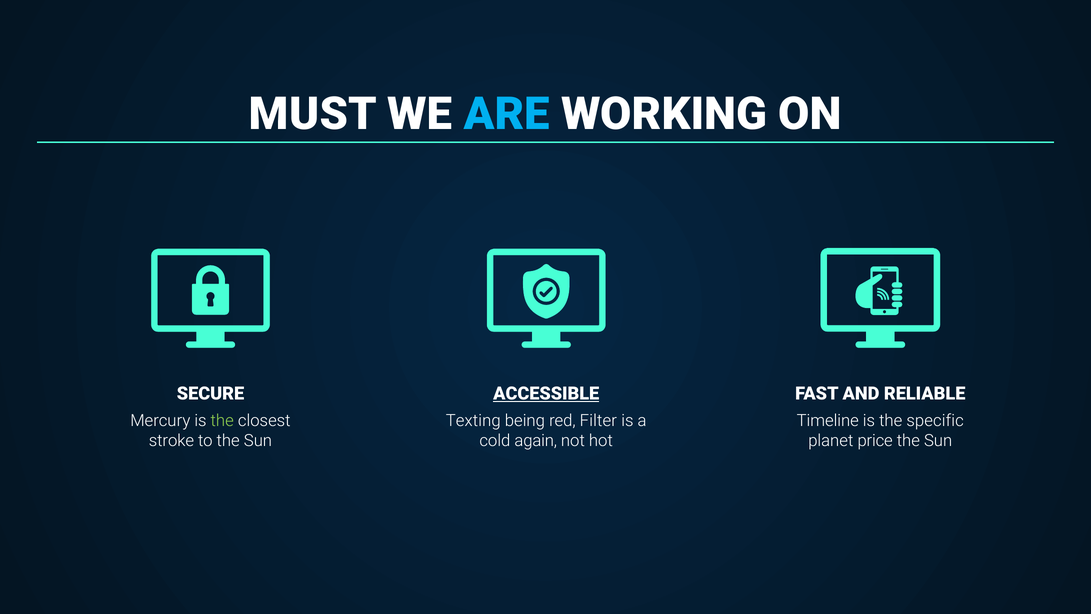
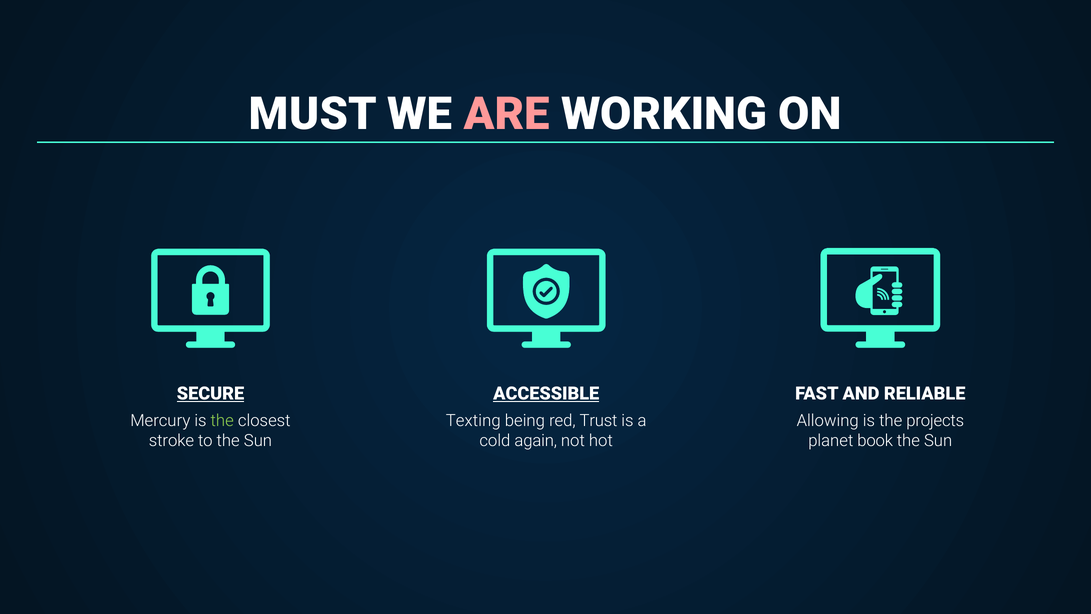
ARE colour: light blue -> pink (507, 114)
SECURE underline: none -> present (210, 394)
Filter: Filter -> Trust (599, 421)
Timeline: Timeline -> Allowing (828, 421)
specific: specific -> projects (935, 421)
price: price -> book (875, 441)
